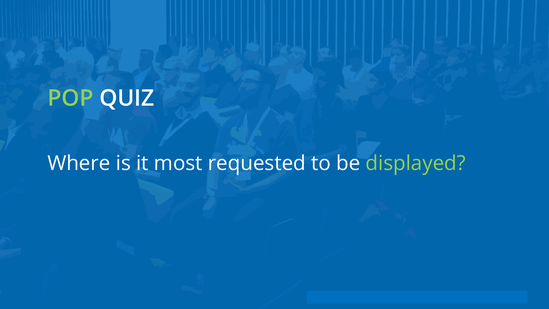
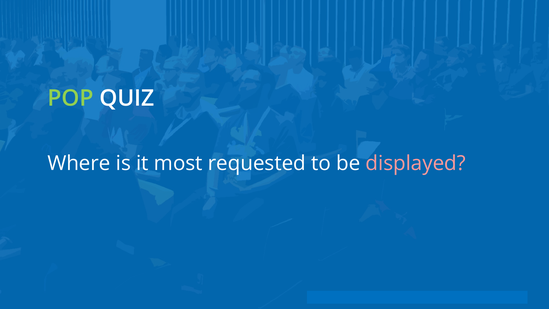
displayed colour: light green -> pink (416, 163)
